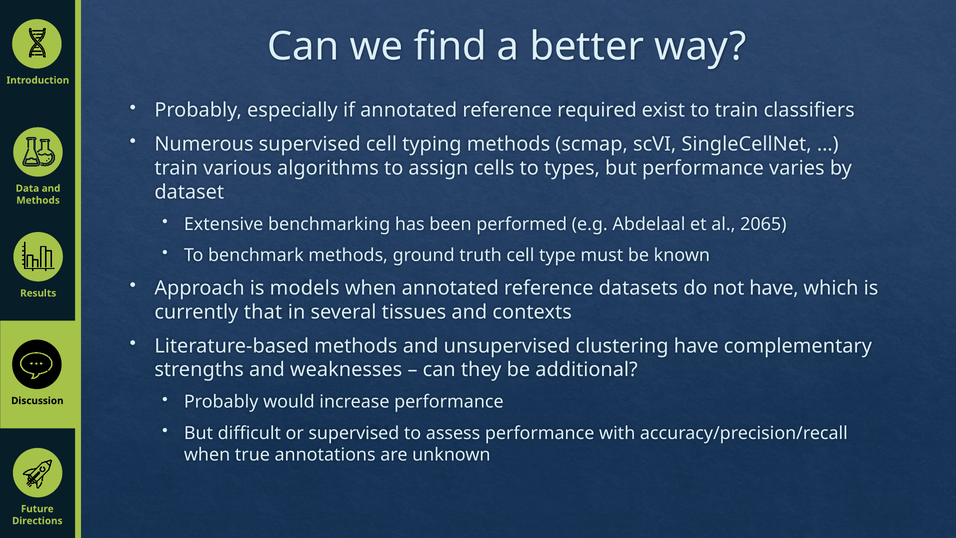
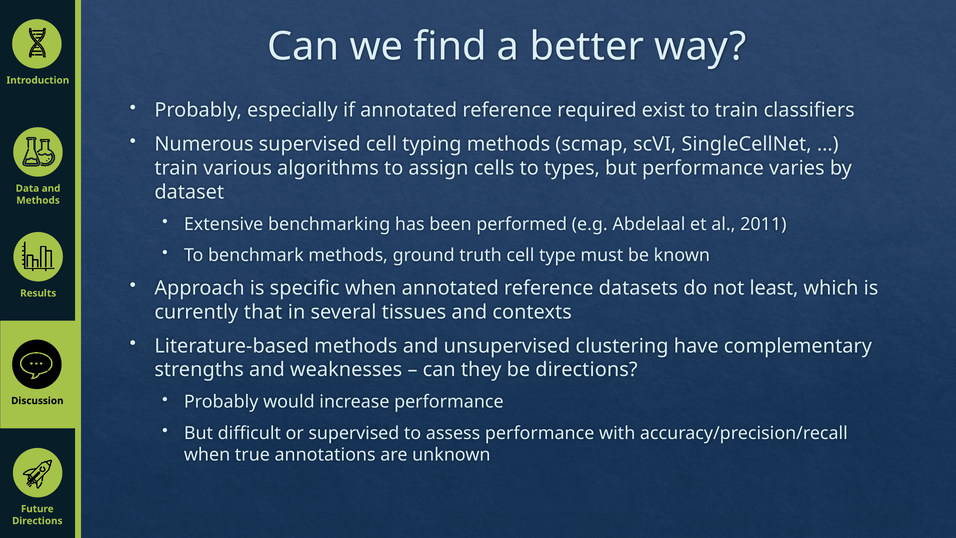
2065: 2065 -> 2011 (763, 224)
models: models -> specific (305, 288)
not have: have -> least (774, 288)
be additional: additional -> directions (586, 370)
